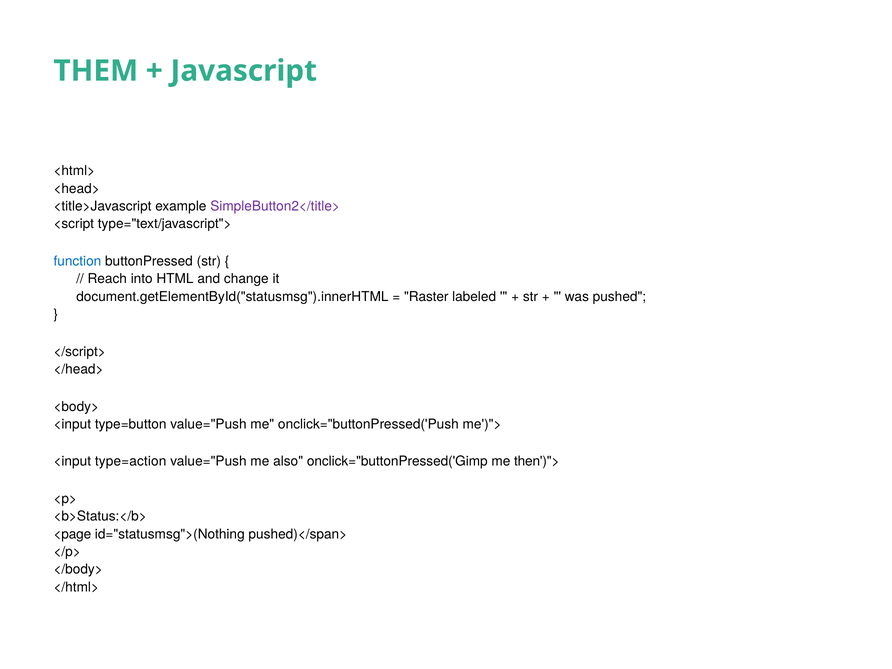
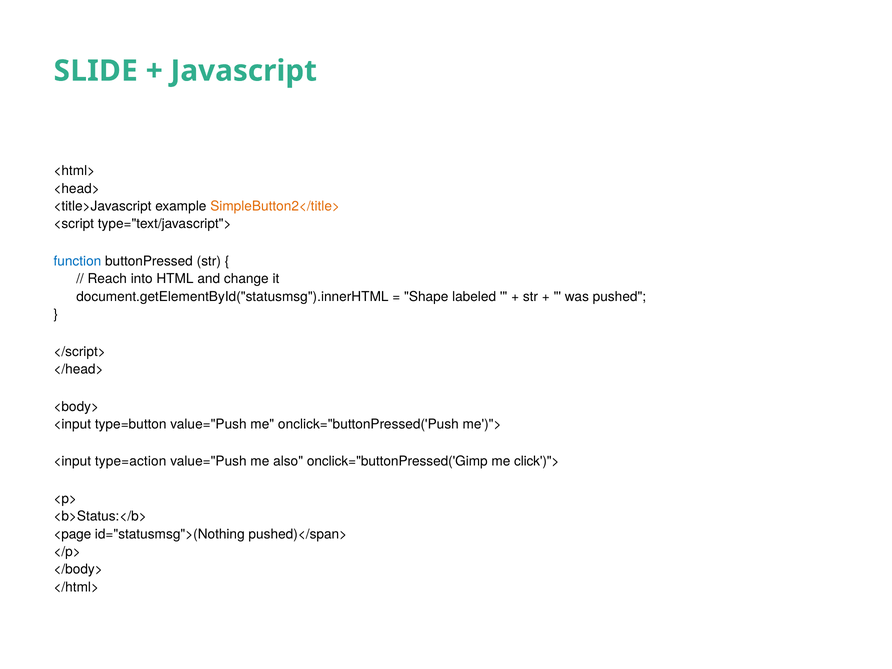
THEM: THEM -> SLIDE (96, 71)
SimpleButton2</title> colour: purple -> orange (275, 206)
Raster: Raster -> Shape (426, 297)
then')">: then')"> -> click')"> (537, 461)
